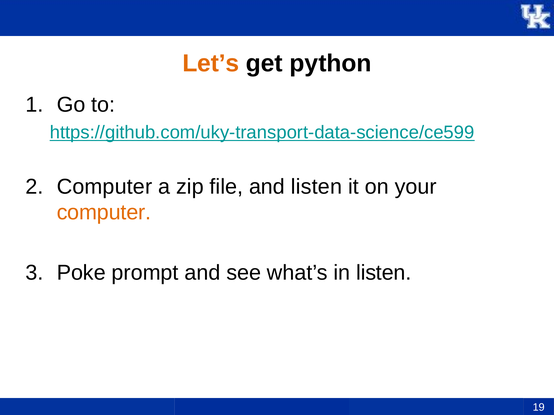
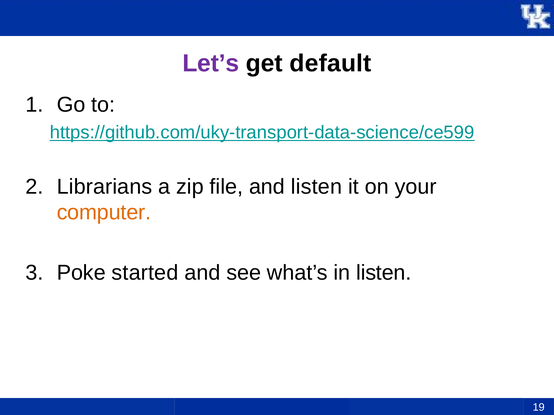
Let’s colour: orange -> purple (211, 63)
python: python -> default (331, 63)
Computer: Computer -> Librarians (104, 187)
prompt: prompt -> started (145, 273)
